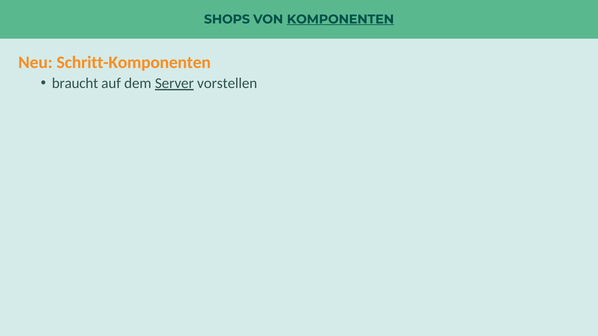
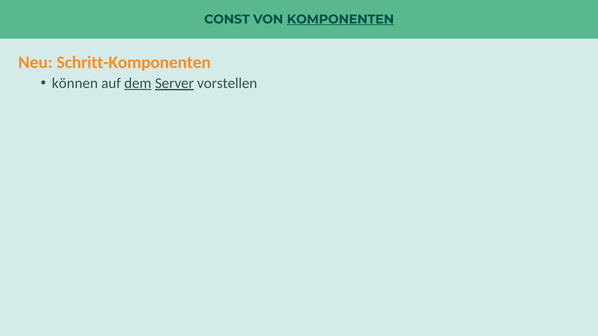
SHOPS: SHOPS -> CONST (227, 19)
braucht: braucht -> können (75, 83)
dem underline: none -> present (138, 83)
